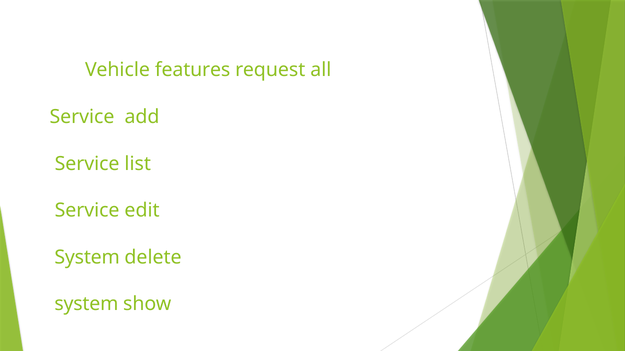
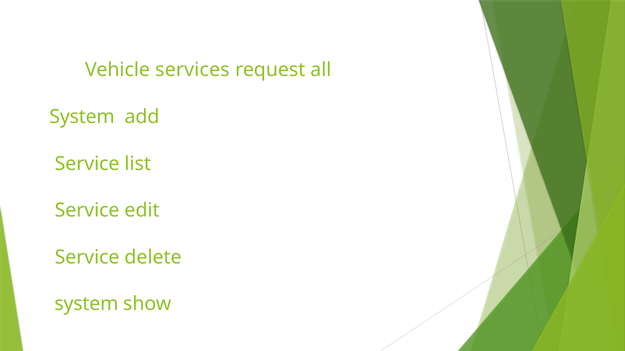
features: features -> services (192, 70)
Service: Service -> System (82, 117)
System: System -> Service (87, 258)
